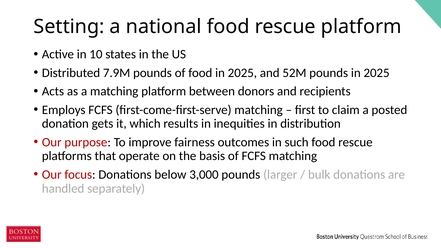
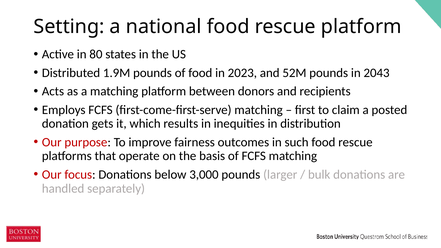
10: 10 -> 80 (96, 54)
7.9M: 7.9M -> 1.9M (117, 73)
food in 2025: 2025 -> 2023 (242, 73)
pounds in 2025: 2025 -> 2043 (377, 73)
